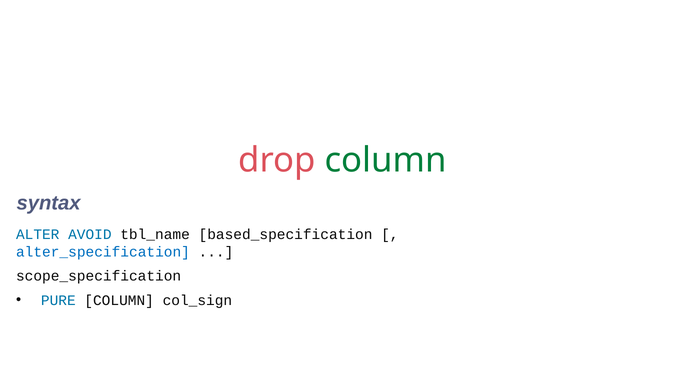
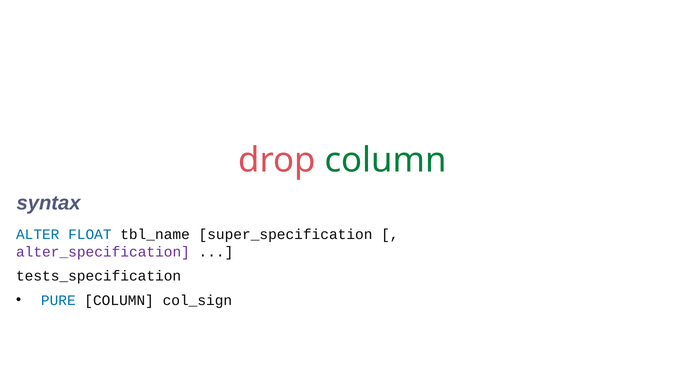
AVOID: AVOID -> FLOAT (90, 234)
based_specification: based_specification -> super_specification (286, 234)
alter_specification colour: blue -> purple (103, 251)
scope_specification: scope_specification -> tests_specification (99, 276)
